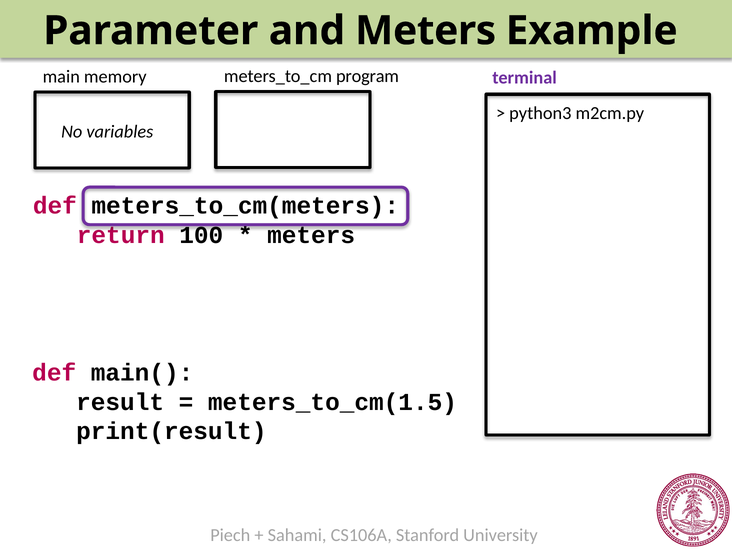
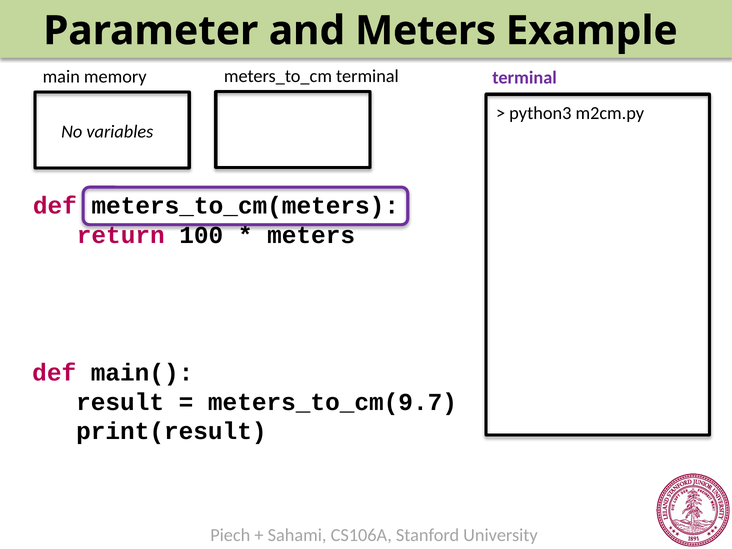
meters_to_cm program: program -> terminal (367, 76)
meters_to_cm(1.5: meters_to_cm(1.5 -> meters_to_cm(9.7 (332, 402)
